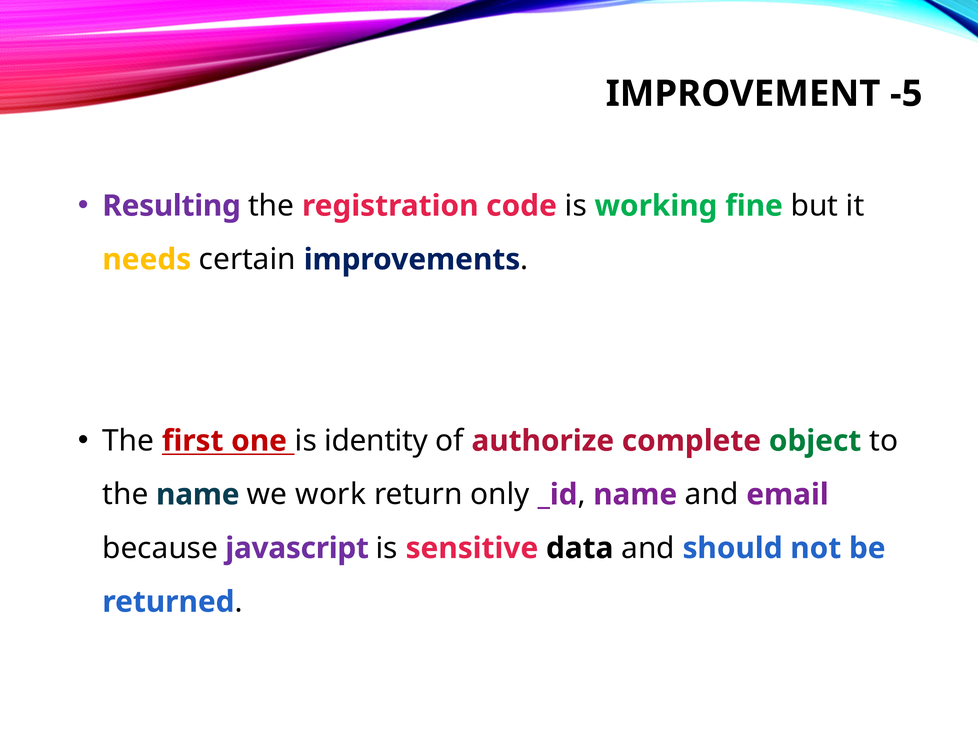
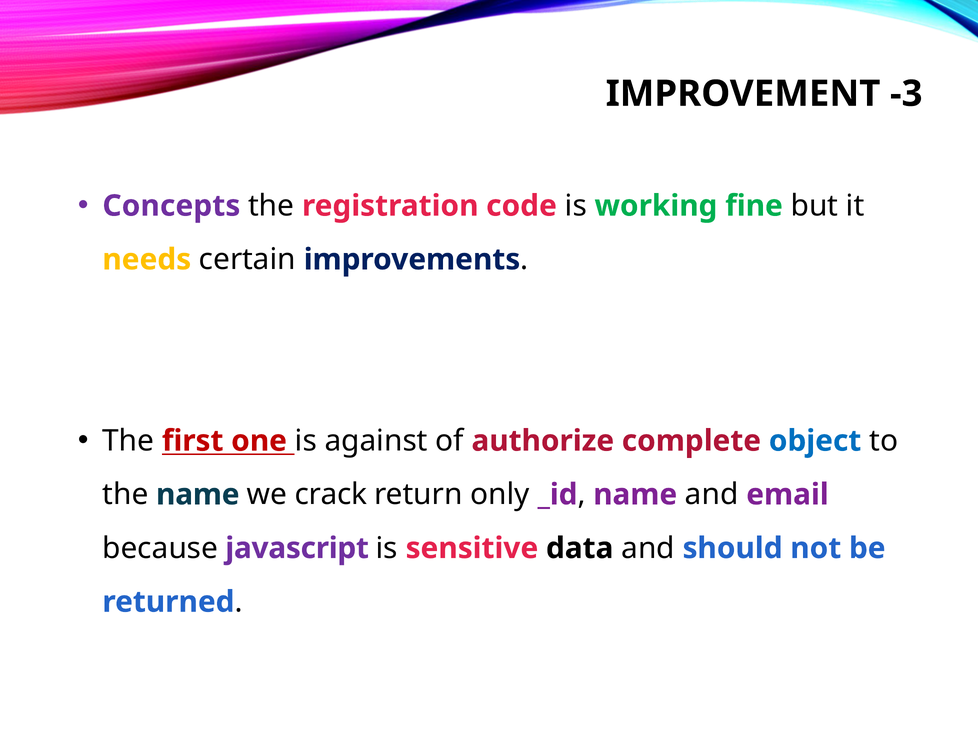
-5: -5 -> -3 (906, 94)
Resulting: Resulting -> Concepts (171, 206)
identity: identity -> against (376, 441)
object colour: green -> blue (815, 441)
work: work -> crack (331, 495)
